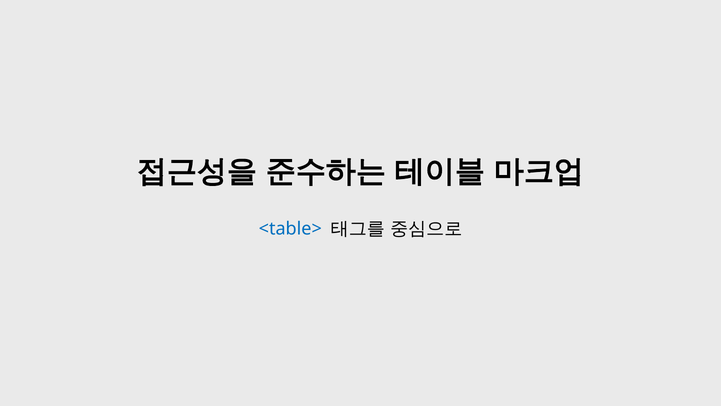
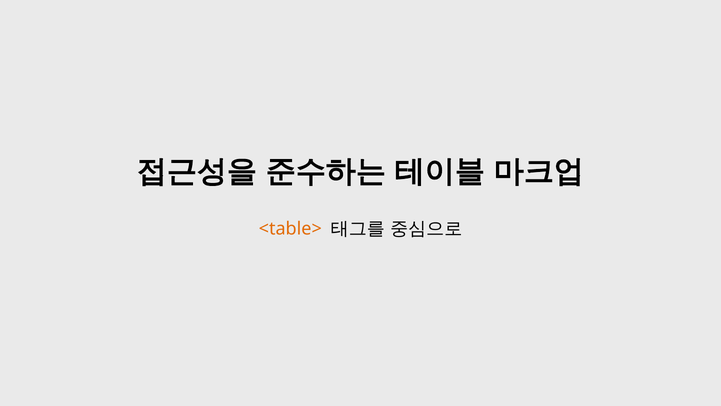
<table> colour: blue -> orange (290, 228)
